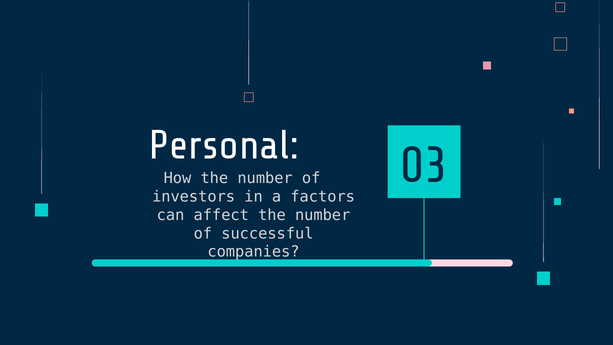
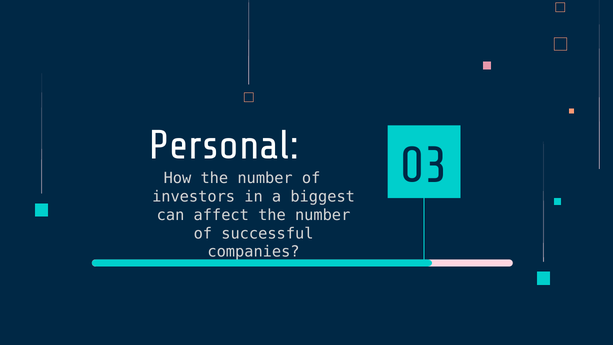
factors: factors -> biggest (323, 197)
